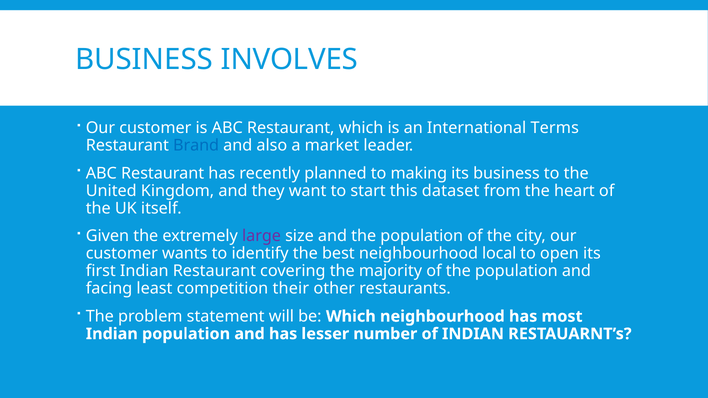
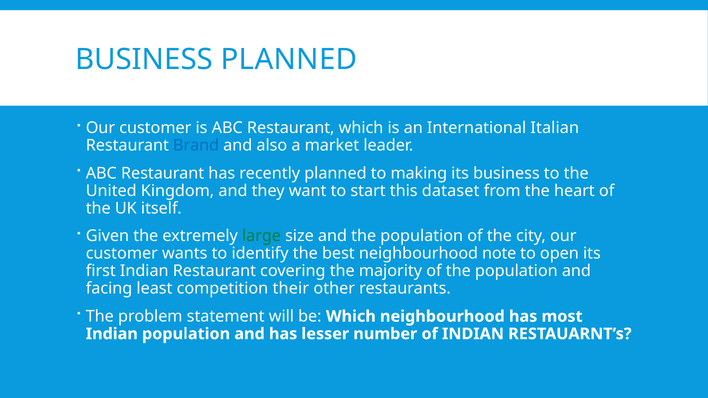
BUSINESS INVOLVES: INVOLVES -> PLANNED (289, 60)
Terms: Terms -> Italian (555, 128)
large colour: purple -> green (262, 236)
local: local -> note (499, 254)
